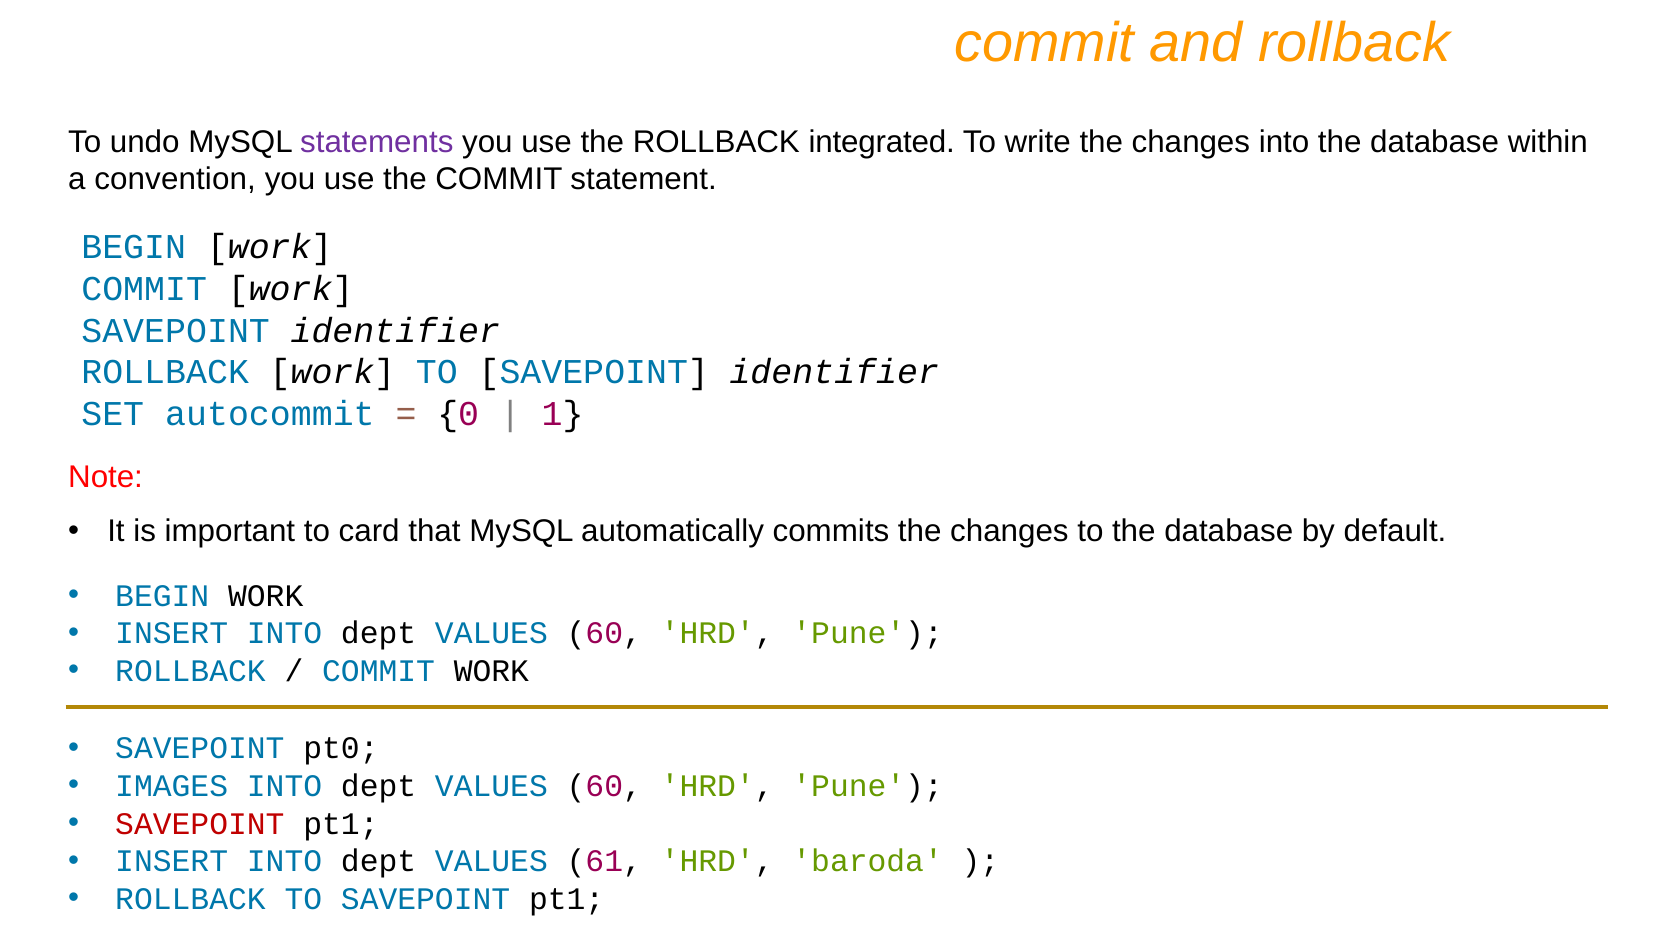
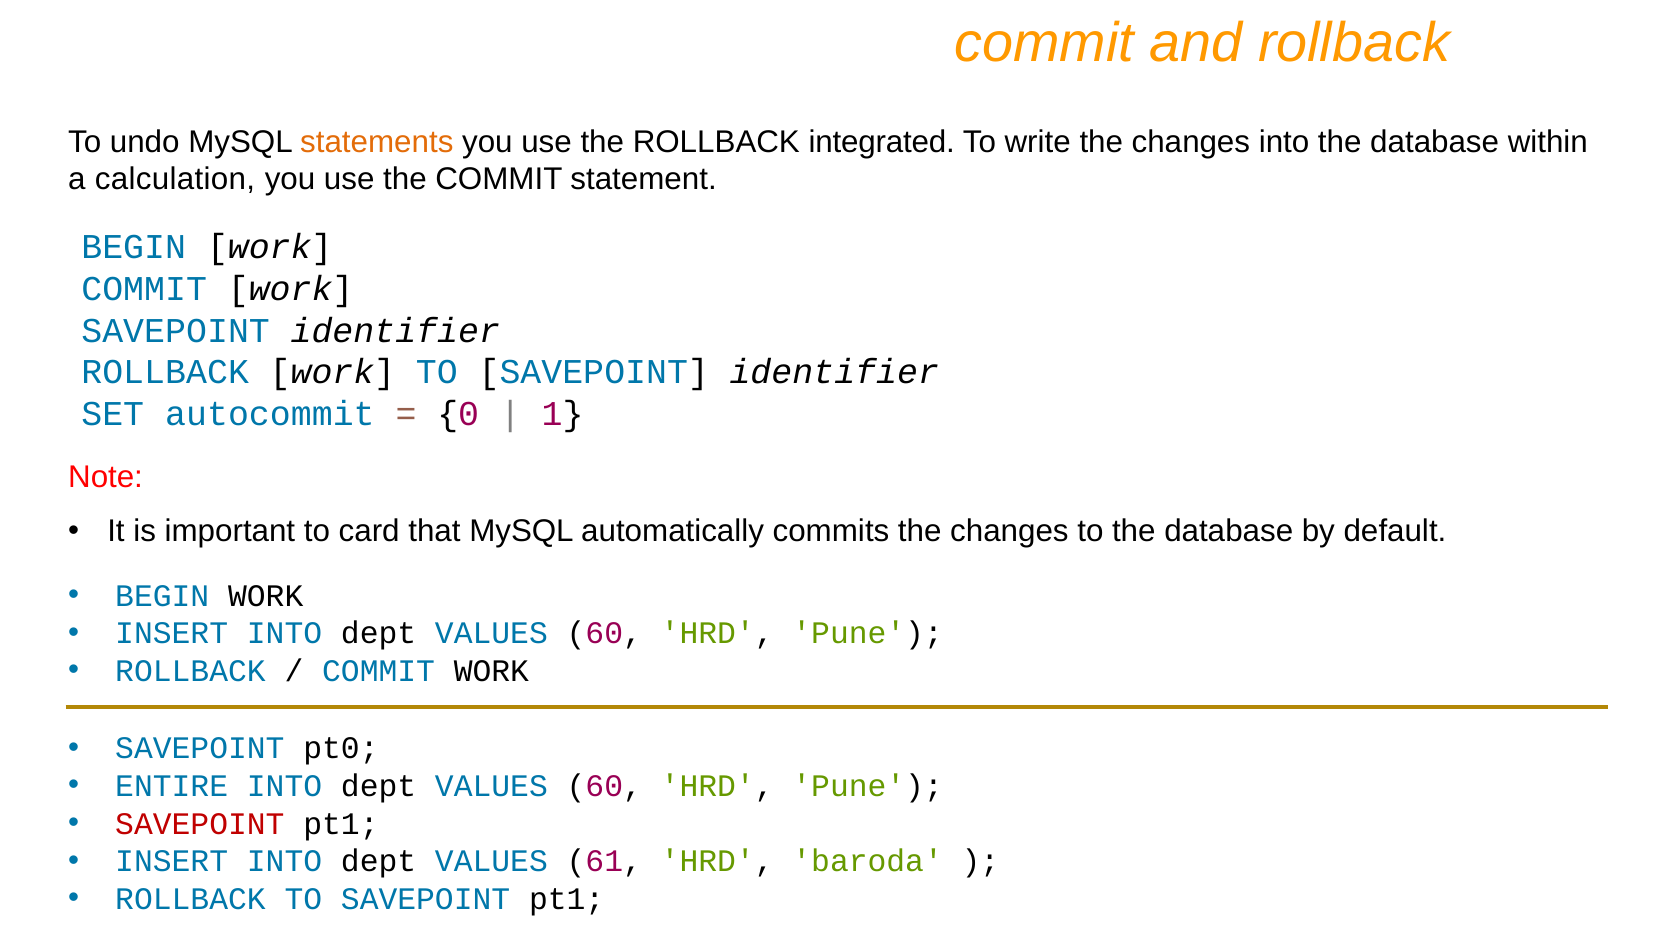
statements colour: purple -> orange (377, 142)
convention: convention -> calculation (175, 180)
IMAGES: IMAGES -> ENTIRE (172, 787)
